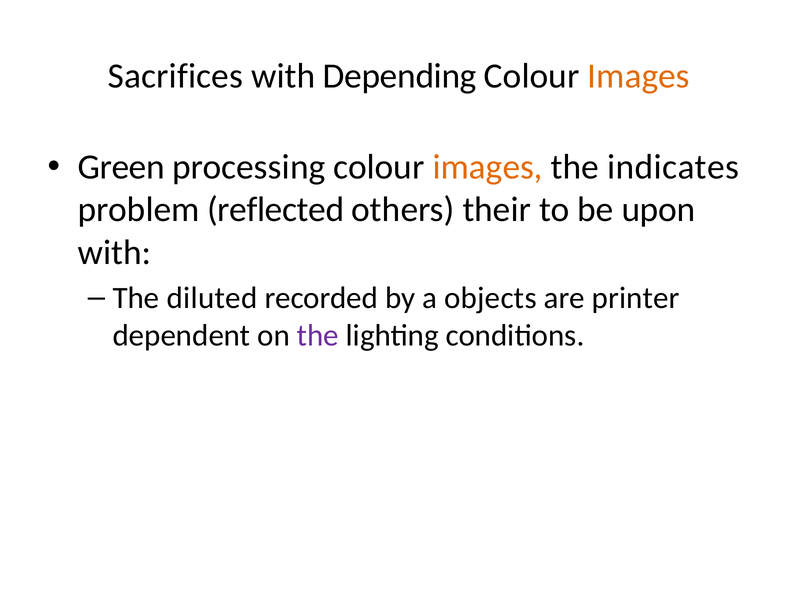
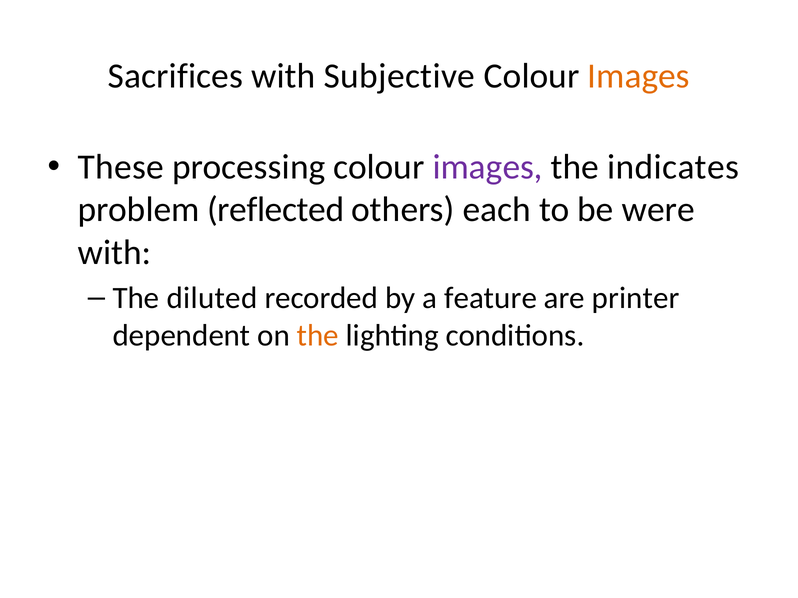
Depending: Depending -> Subjective (399, 76)
Green: Green -> These (121, 167)
images colour: orange -> purple (488, 167)
their: their -> each (497, 210)
upon: upon -> were (658, 210)
objects: objects -> feature (491, 298)
the colour: purple -> orange (318, 336)
